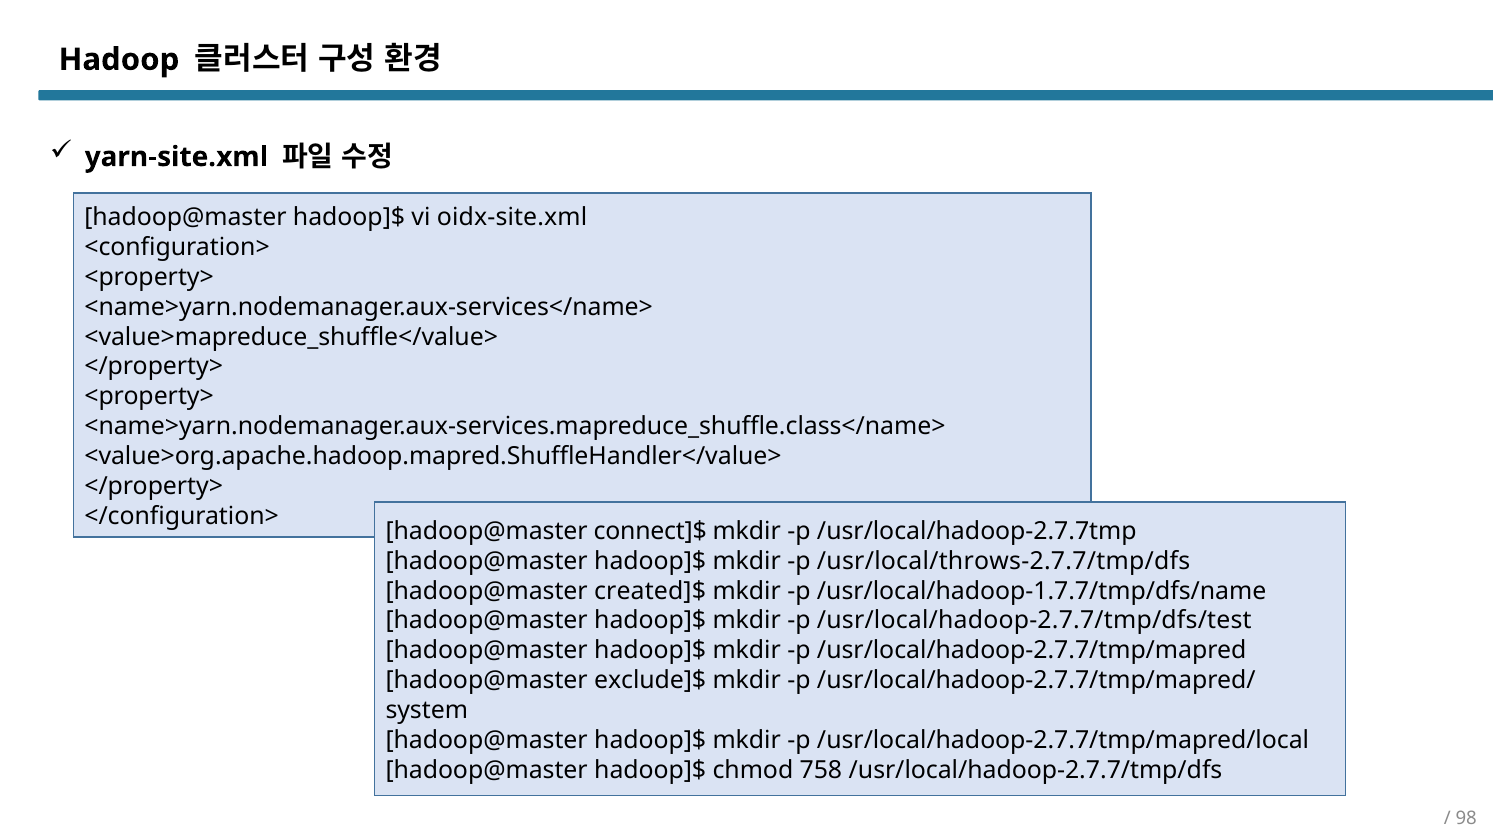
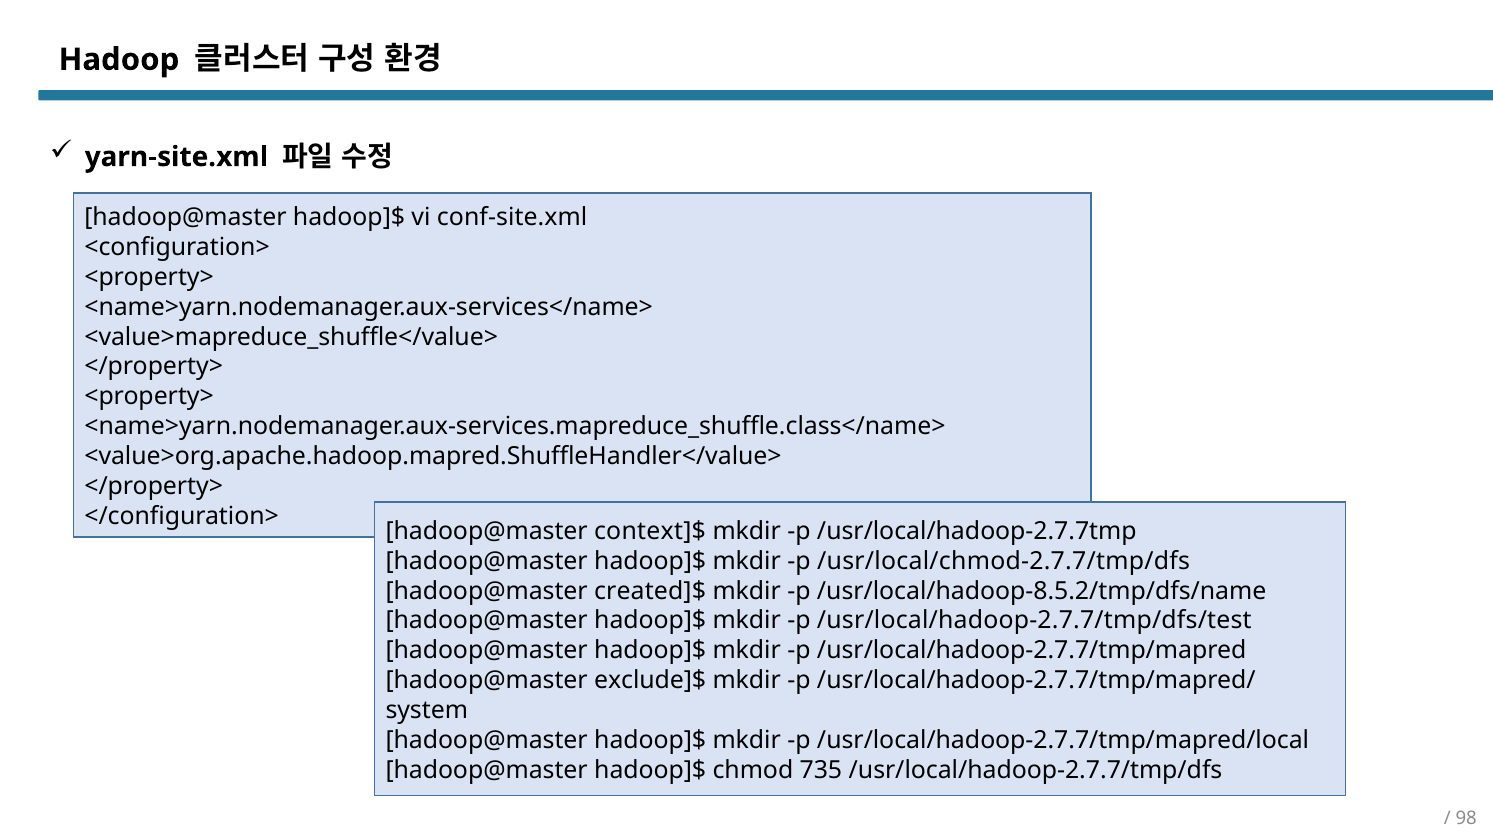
oidx-site.xml: oidx-site.xml -> conf-site.xml (512, 217)
connect]$: connect]$ -> context]$ (650, 531)
/usr/local/throws-2.7.7/tmp/dfs: /usr/local/throws-2.7.7/tmp/dfs -> /usr/local/chmod-2.7.7/tmp/dfs (1004, 561)
/usr/local/hadoop-1.7.7/tmp/dfs/name: /usr/local/hadoop-1.7.7/tmp/dfs/name -> /usr/local/hadoop-8.5.2/tmp/dfs/name (1042, 591)
758: 758 -> 735 (821, 770)
